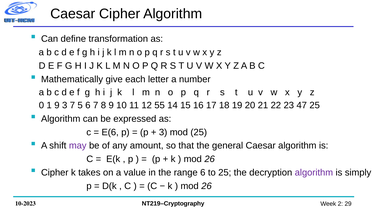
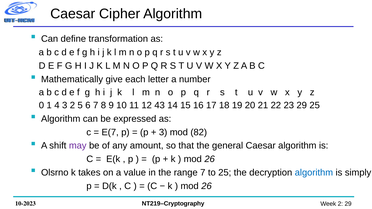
1 9: 9 -> 4 (57, 105)
3 7: 7 -> 2 (72, 105)
55: 55 -> 43 (160, 105)
23 47: 47 -> 29 (302, 105)
E(6: E(6 -> E(7 (110, 132)
mod 25: 25 -> 82 (199, 132)
Cipher: Cipher -> Olsrno (55, 173)
range 6: 6 -> 7 (203, 173)
algorithm colour: purple -> blue (314, 173)
